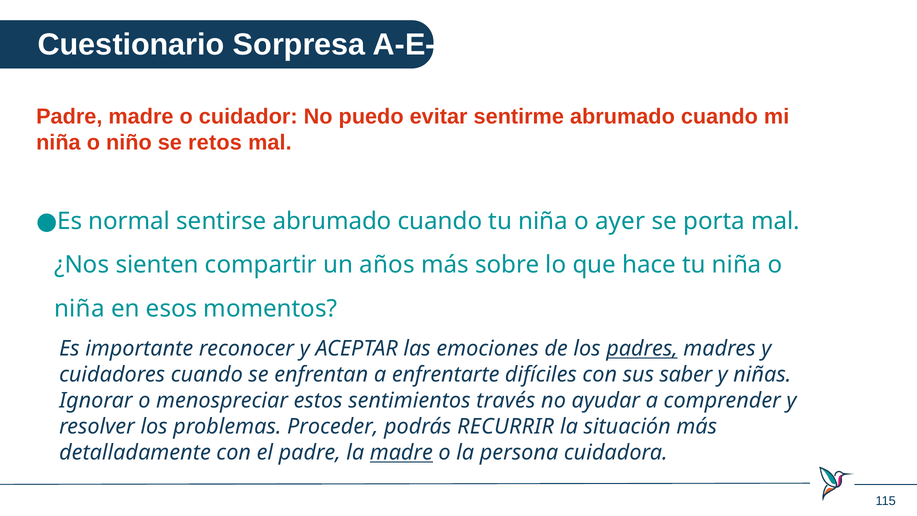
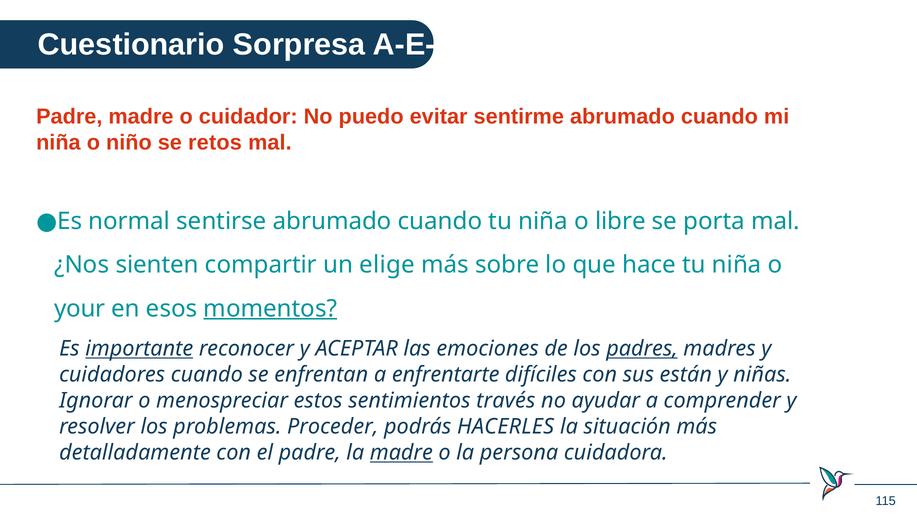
ayer: ayer -> libre (620, 221)
años: años -> elige (387, 265)
niña: niña -> your (80, 308)
momentos underline: none -> present (270, 308)
importante underline: none -> present (139, 349)
saber: saber -> están (686, 375)
RECURRIR: RECURRIR -> HACERLES (506, 427)
